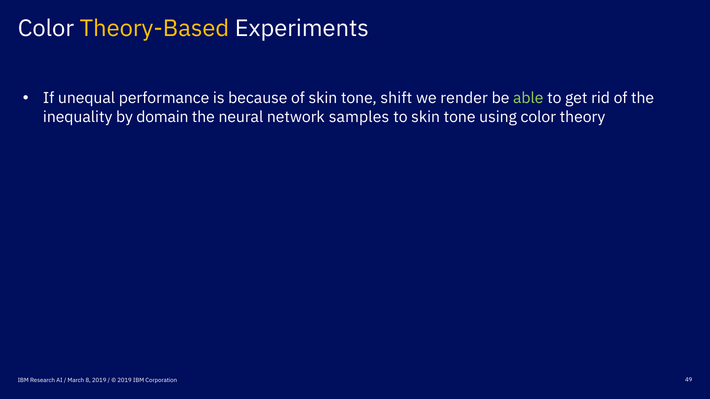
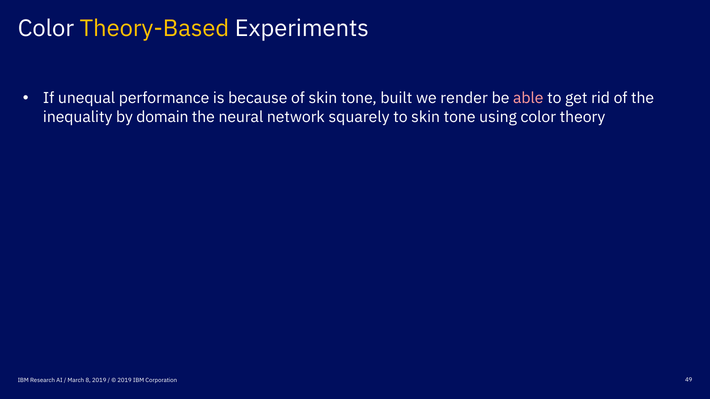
shift: shift -> built (396, 98)
able colour: light green -> pink (528, 98)
samples: samples -> squarely (359, 117)
